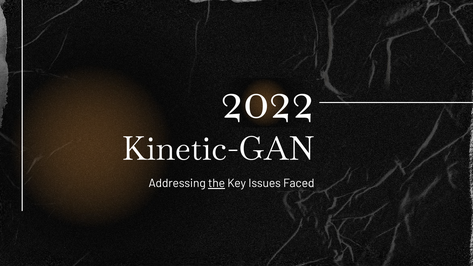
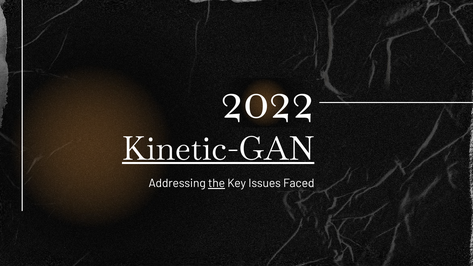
Kinetic-GAN underline: none -> present (218, 149)
